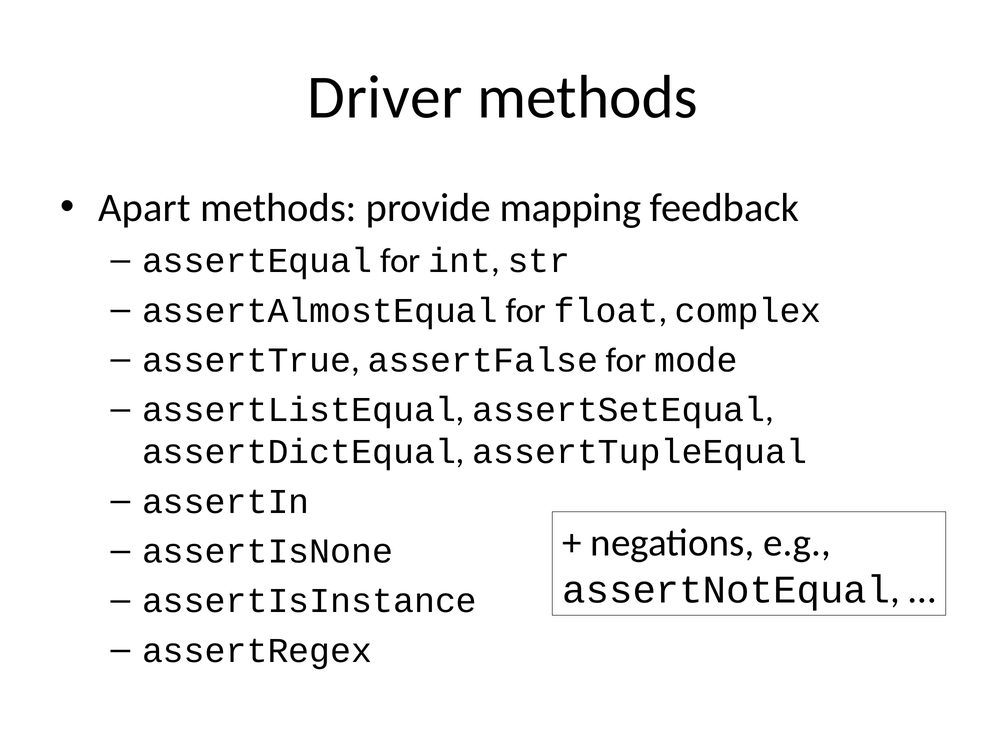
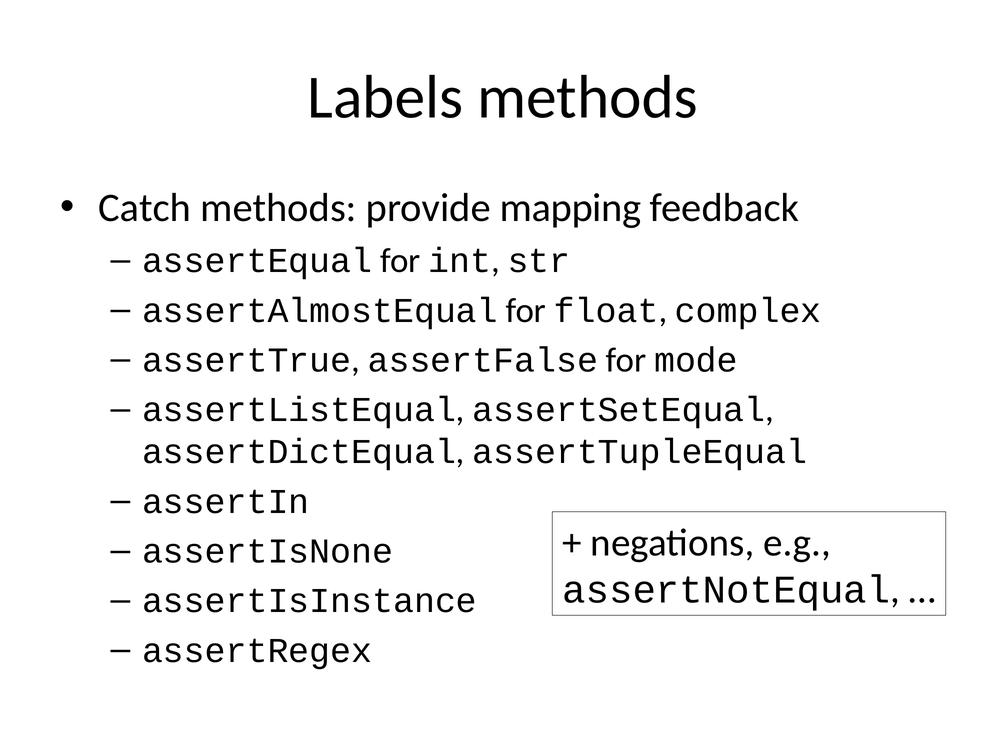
Driver: Driver -> Labels (385, 97)
Apart: Apart -> Catch (145, 208)
